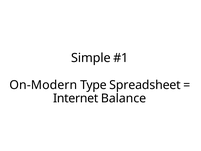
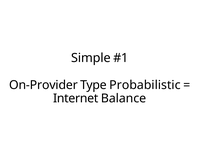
On-Modern: On-Modern -> On-Provider (43, 85)
Spreadsheet: Spreadsheet -> Probabilistic (145, 85)
